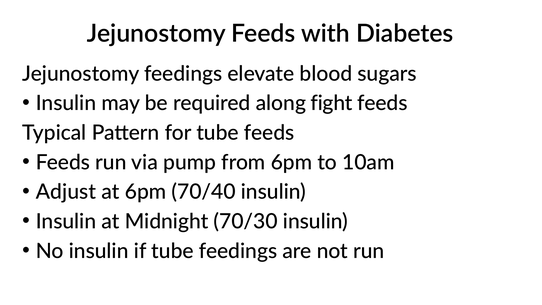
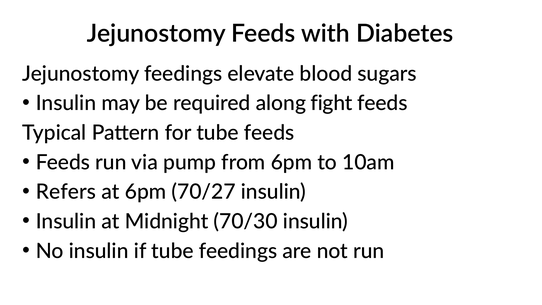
Adjust: Adjust -> Refers (66, 192)
70/40: 70/40 -> 70/27 (204, 192)
